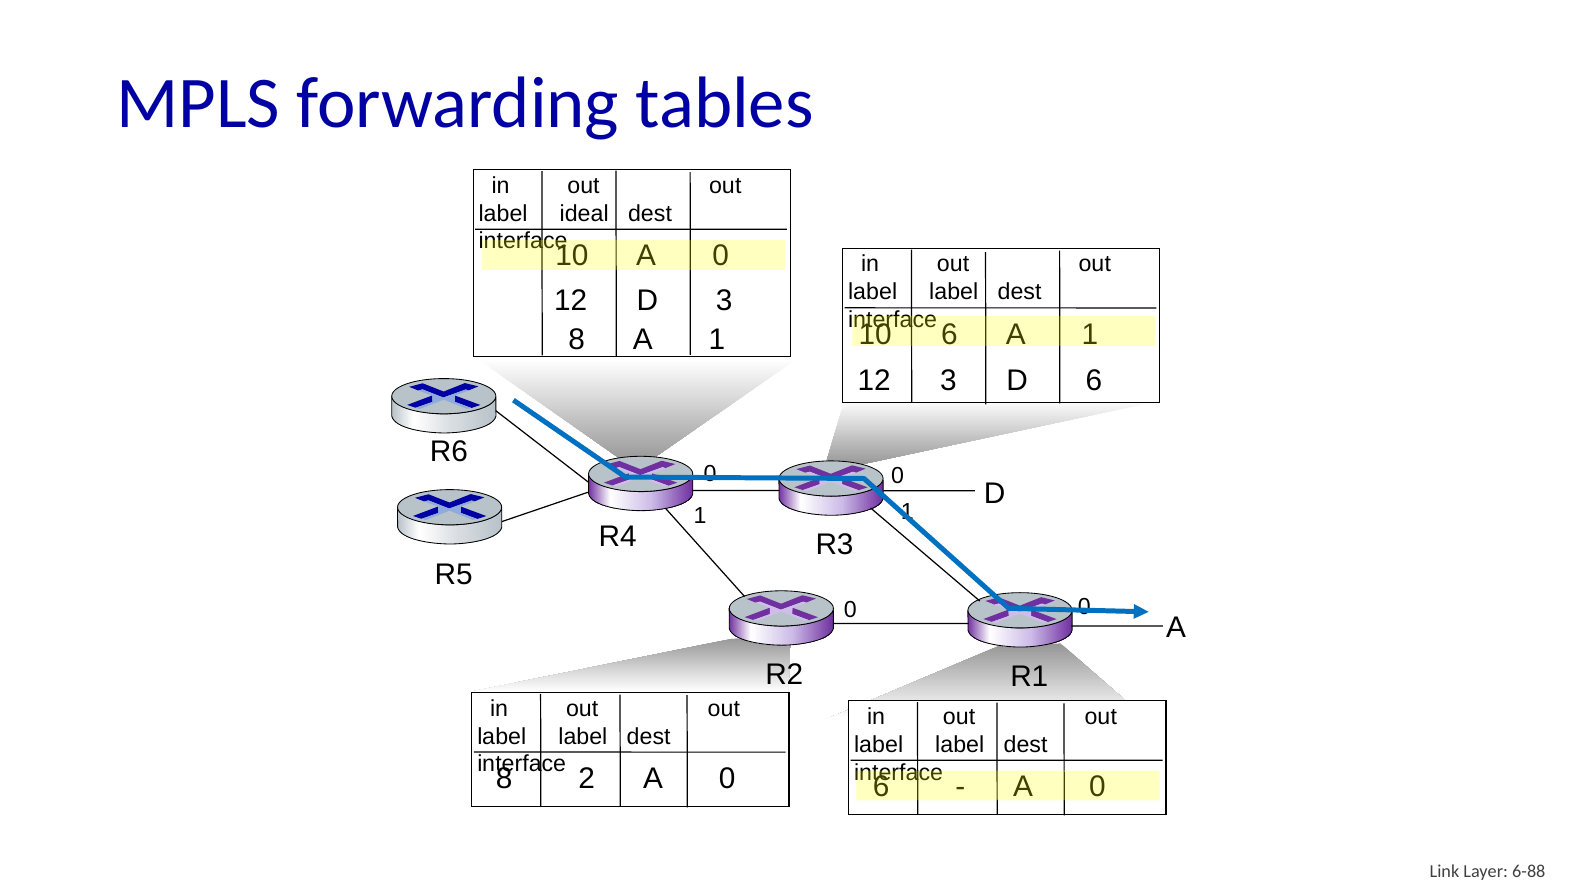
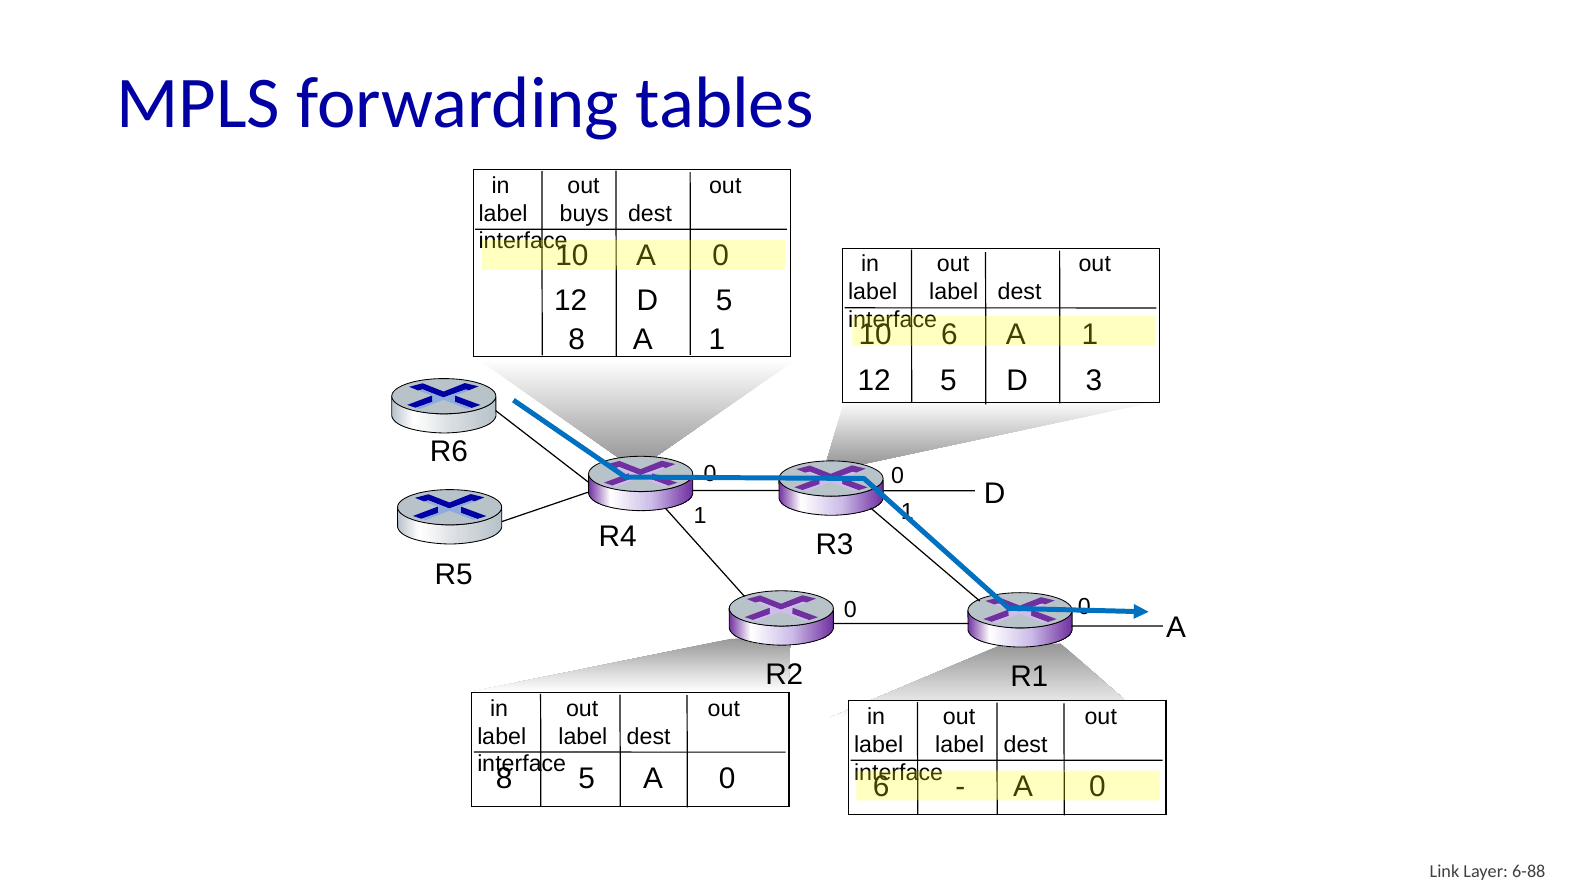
ideal: ideal -> buys (584, 213)
D 3: 3 -> 5 (724, 300)
12 3: 3 -> 5 (948, 380)
D 6: 6 -> 3 (1094, 380)
2: 2 -> 5 (587, 779)
